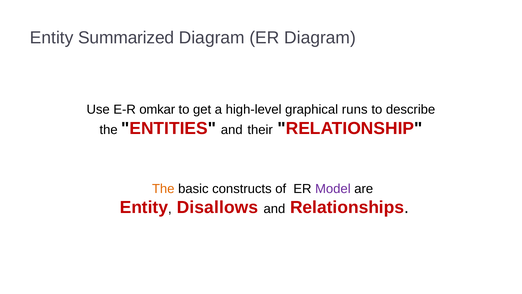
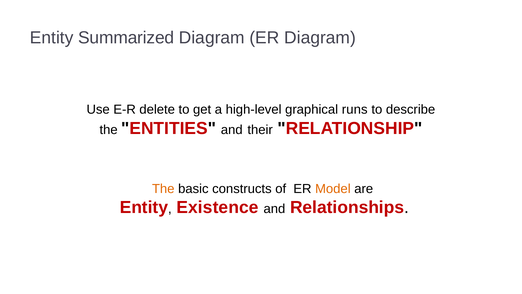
omkar: omkar -> delete (157, 110)
Model colour: purple -> orange (333, 189)
Disallows: Disallows -> Existence (218, 207)
